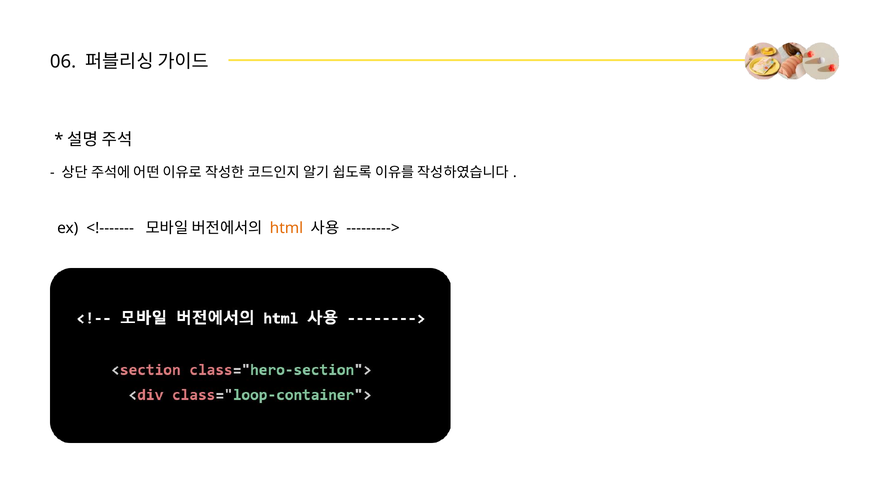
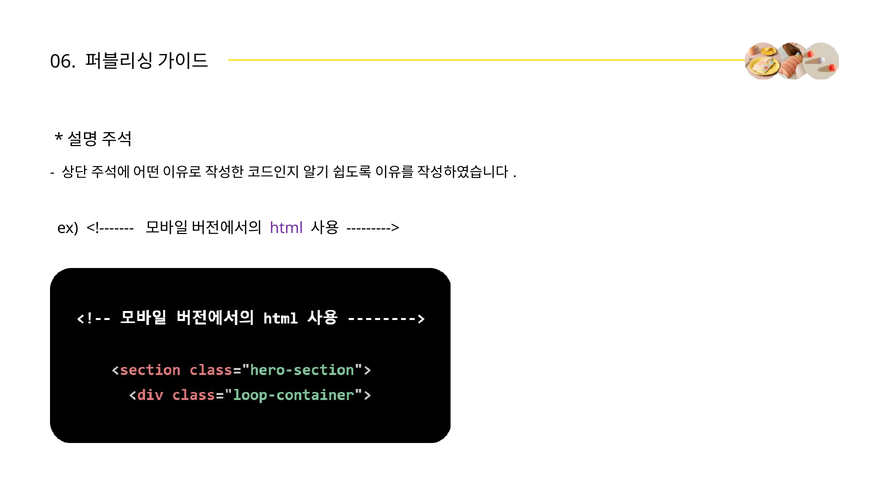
html colour: orange -> purple (286, 228)
